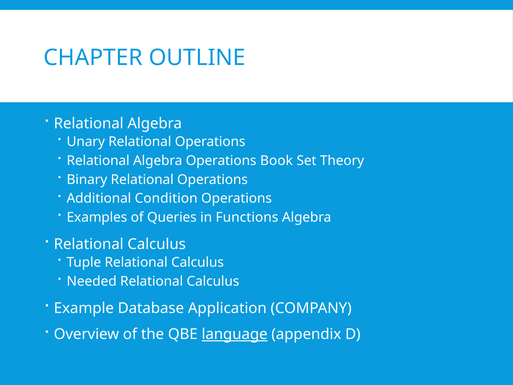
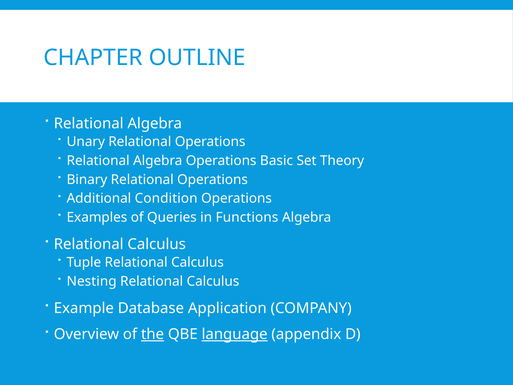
Book: Book -> Basic (277, 161)
Needed: Needed -> Nesting (92, 281)
the underline: none -> present (153, 334)
